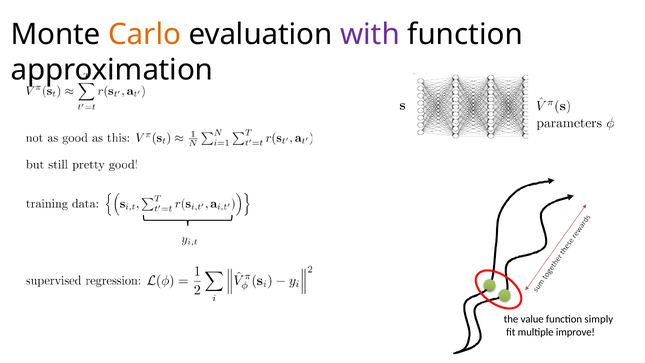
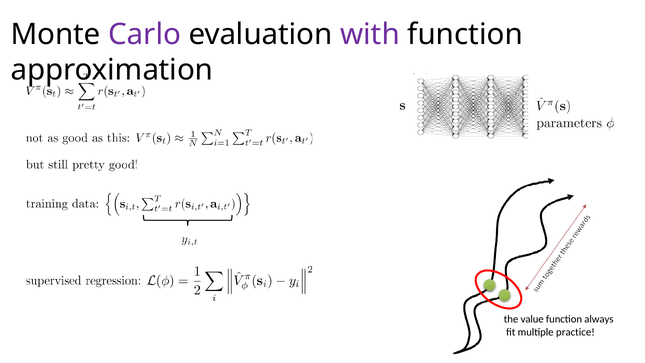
Carlo colour: orange -> purple (145, 34)
simply: simply -> always (599, 319)
improve: improve -> practice (575, 332)
